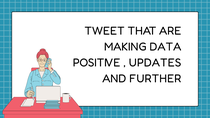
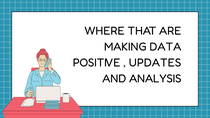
TWEET: TWEET -> WHERE (104, 31)
FURTHER: FURTHER -> ANALYSIS (155, 79)
